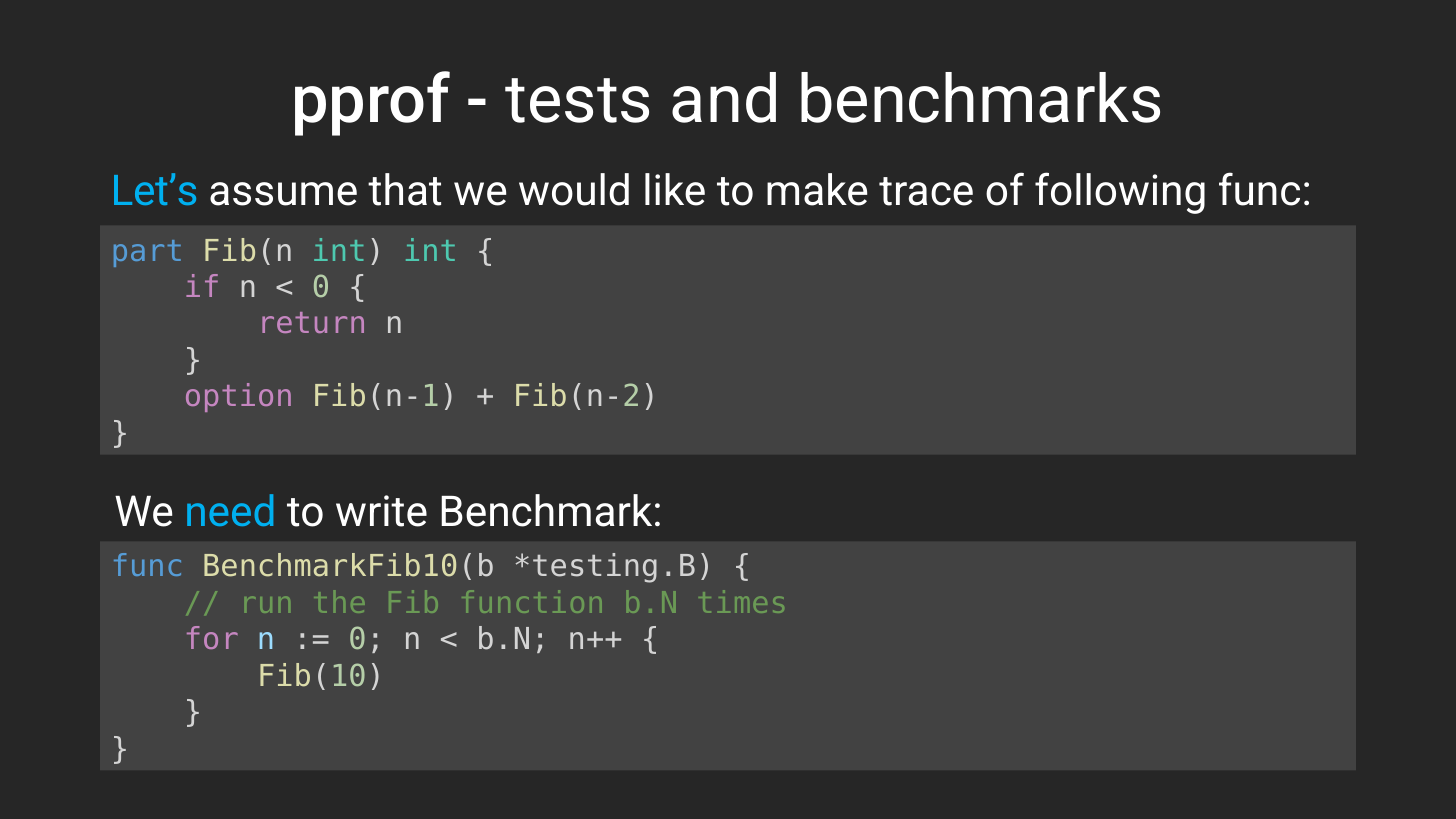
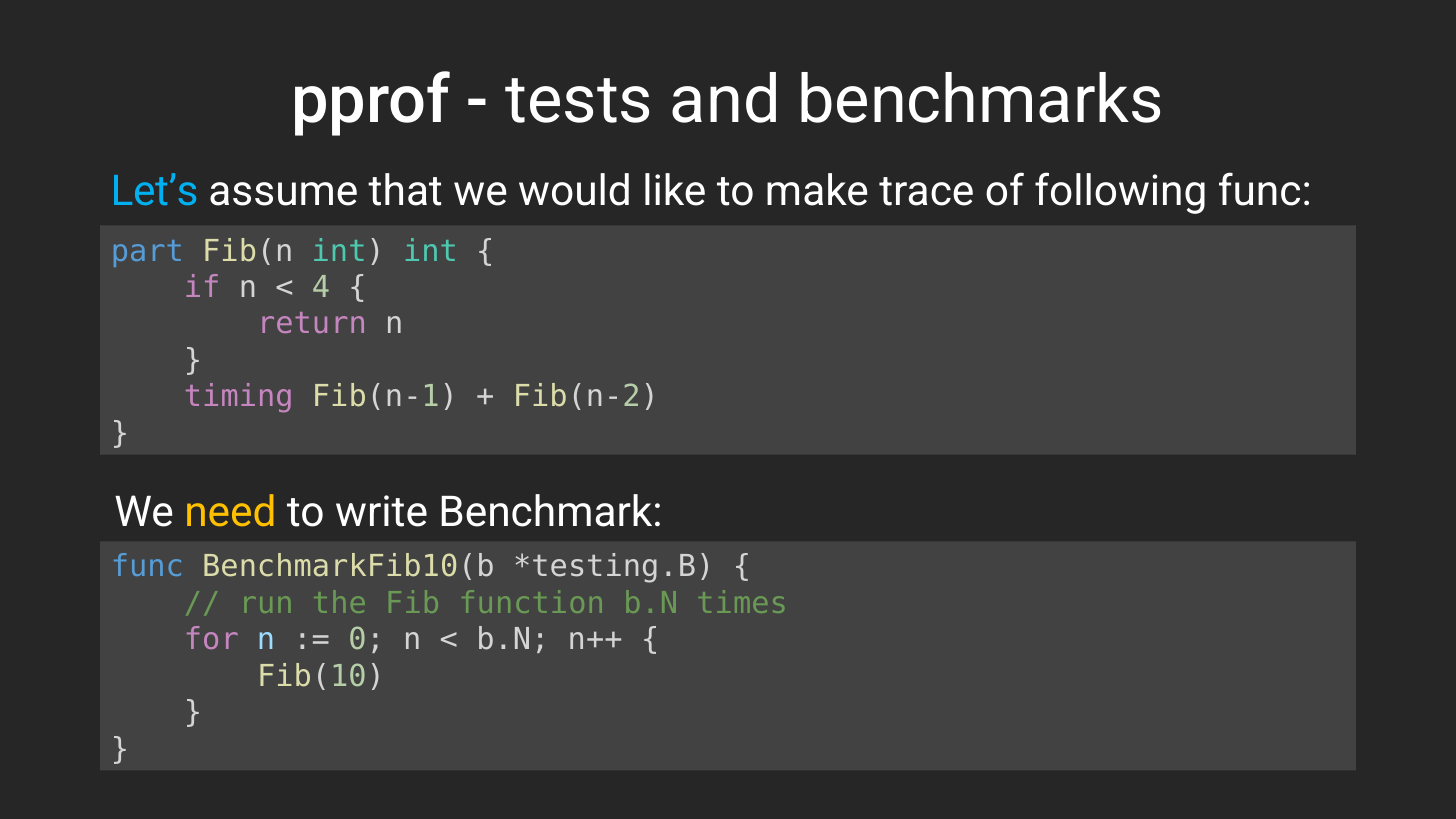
0: 0 -> 4 (321, 288)
option: option -> timing (239, 397)
need colour: light blue -> yellow (230, 513)
